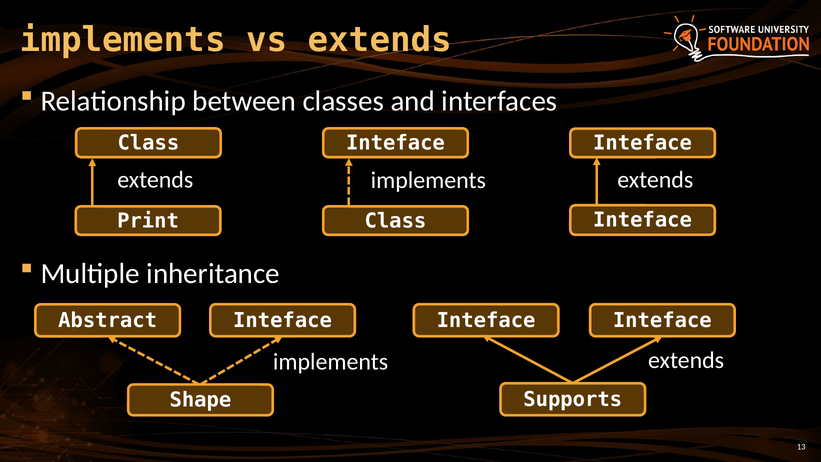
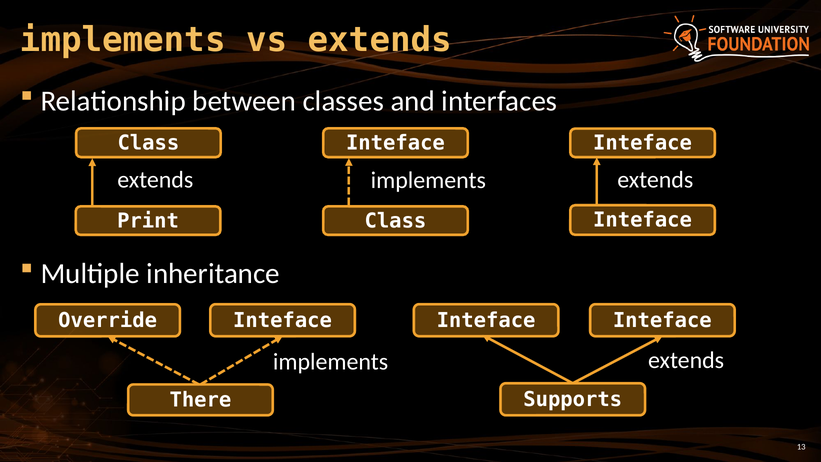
Abstract: Abstract -> Override (108, 321)
Shape: Shape -> There (200, 400)
